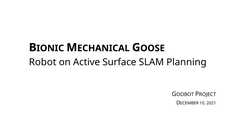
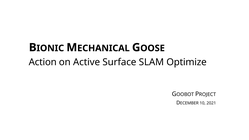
Robot: Robot -> Action (43, 62)
Planning: Planning -> Optimize (187, 62)
